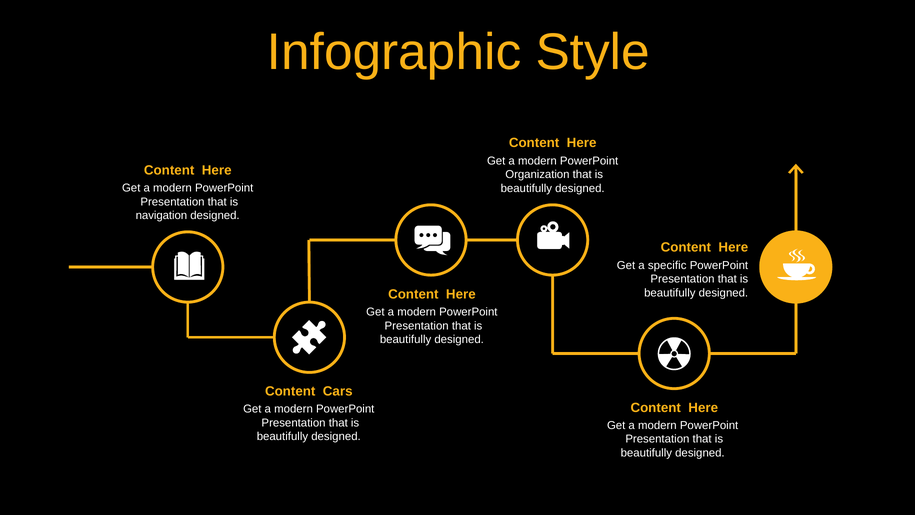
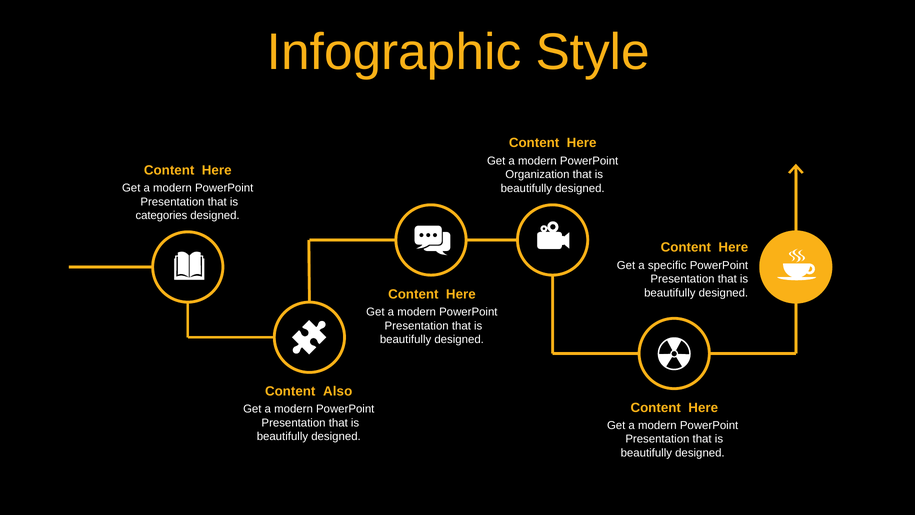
navigation: navigation -> categories (161, 215)
Cars: Cars -> Also (338, 391)
